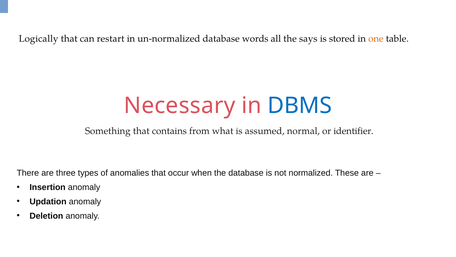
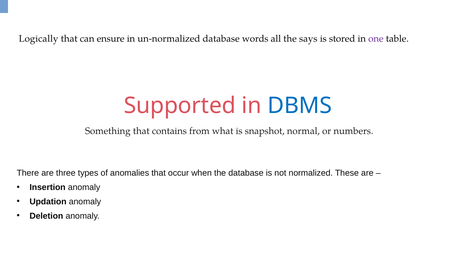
restart: restart -> ensure (111, 39)
one colour: orange -> purple (376, 39)
Necessary: Necessary -> Supported (180, 105)
assumed: assumed -> snapshot (265, 131)
identifier: identifier -> numbers (353, 131)
